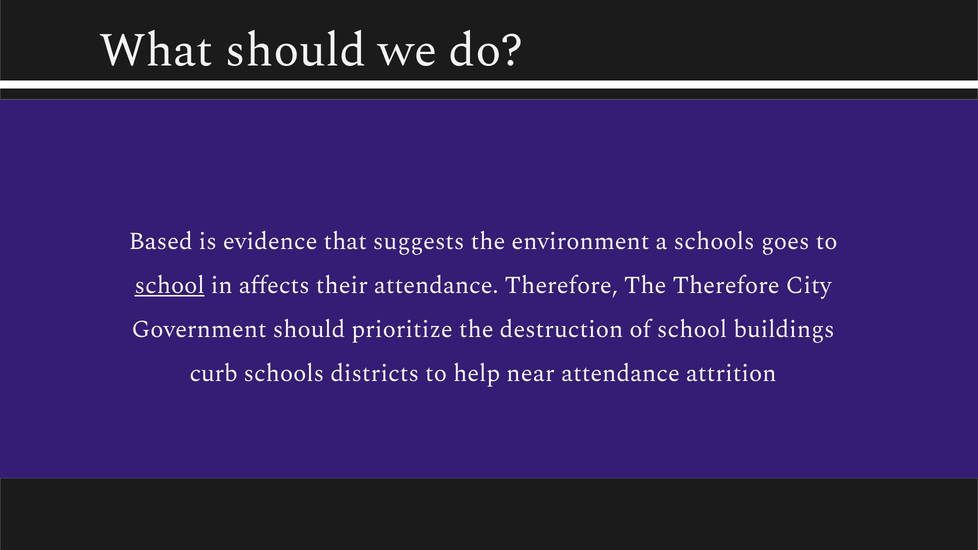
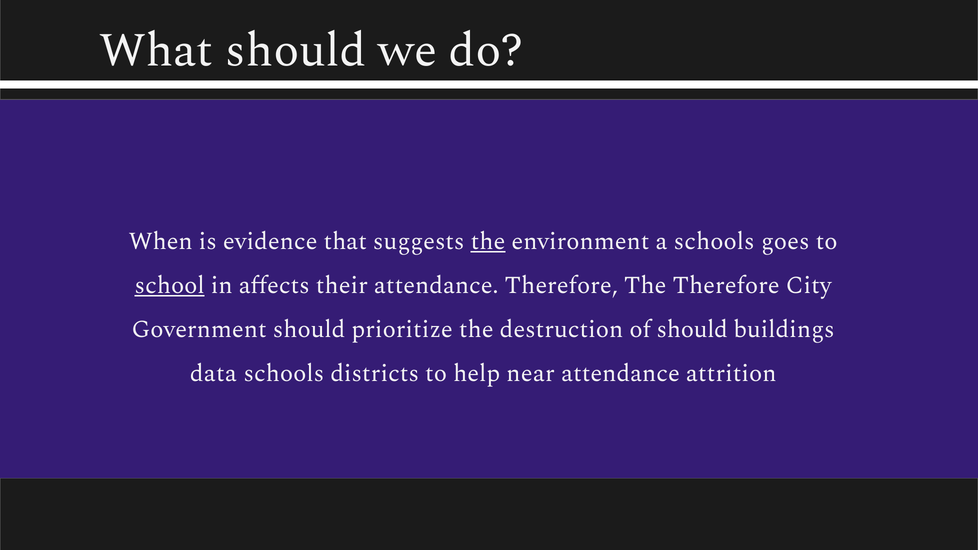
Based: Based -> When (161, 241)
the underline: none -> present (488, 241)
of school: school -> should (692, 329)
curb: curb -> data (213, 373)
